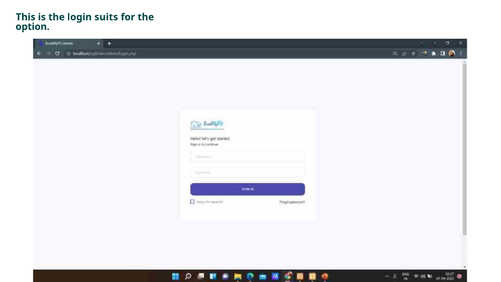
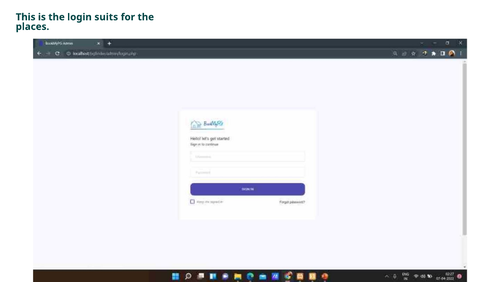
option: option -> places (32, 27)
